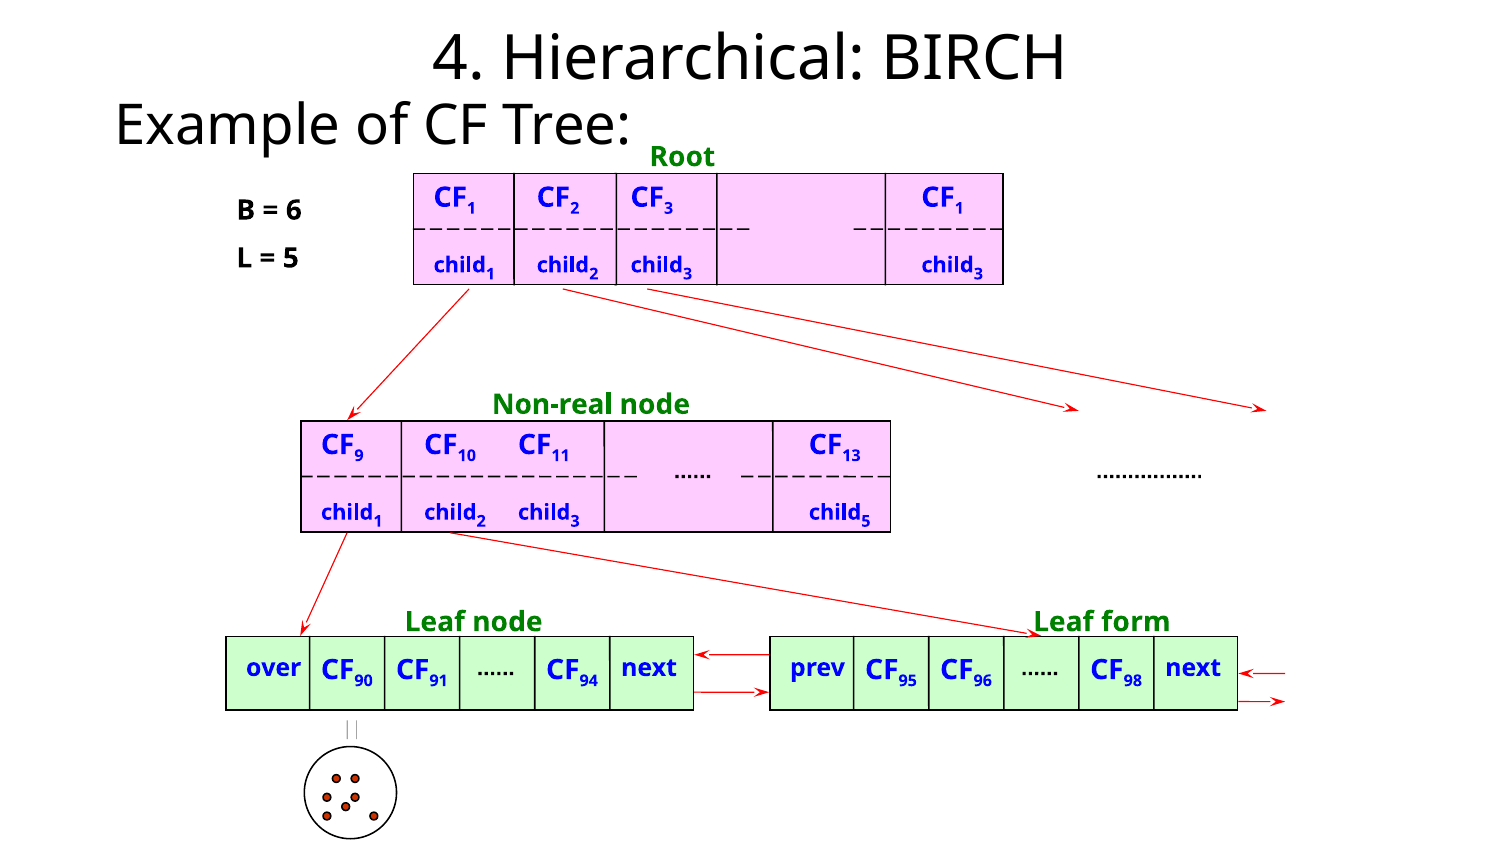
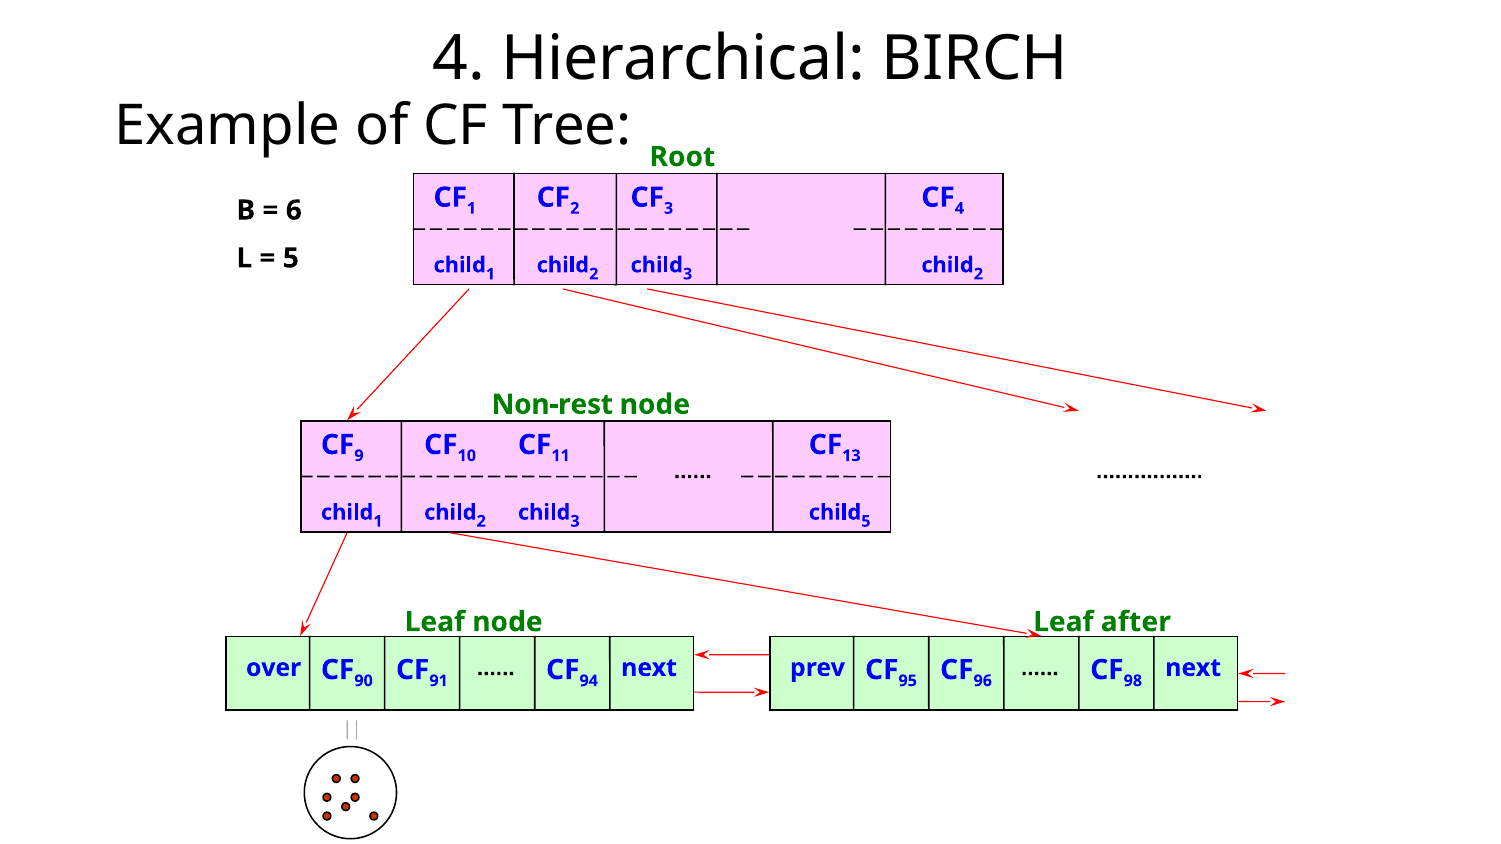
1: 1 -> 4 (959, 208)
3: 3 -> 2 (978, 274)
Non-real: Non-real -> Non-rest (552, 405)
form: form -> after (1136, 622)
